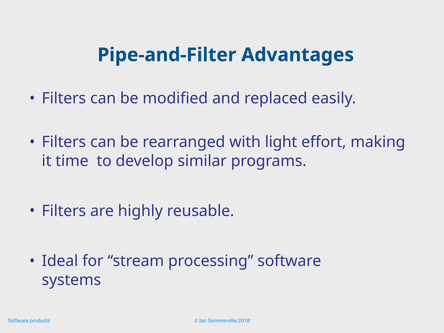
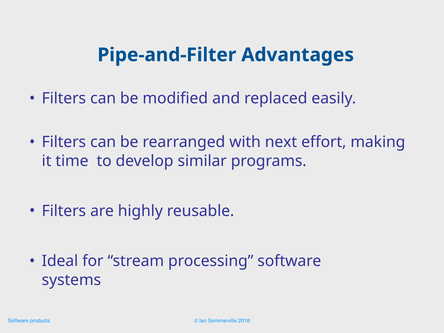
light: light -> next (281, 142)
